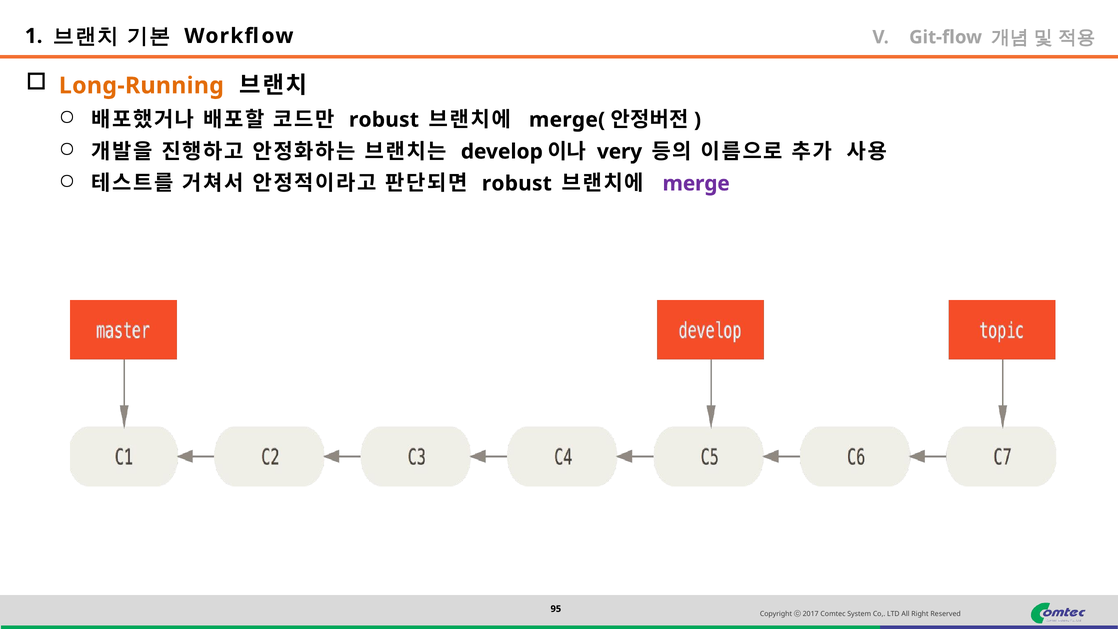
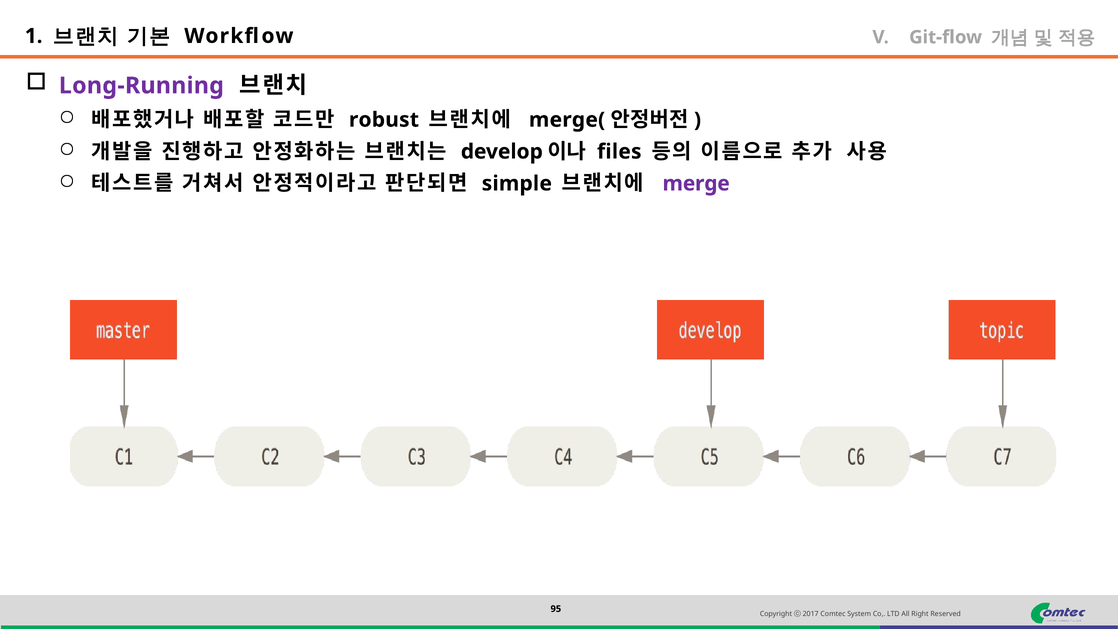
Long-Running colour: orange -> purple (141, 86)
very: very -> files (619, 152)
robust: robust -> simple (517, 183)
